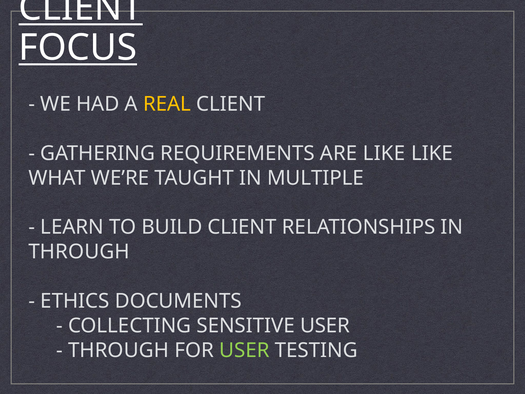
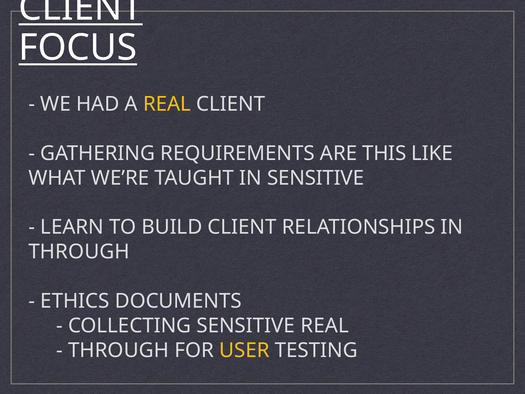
ARE LIKE: LIKE -> THIS (384, 153)
IN MULTIPLE: MULTIPLE -> SENSITIVE (316, 178)
SENSITIVE USER: USER -> REAL (325, 325)
USER colour: light green -> yellow (244, 350)
